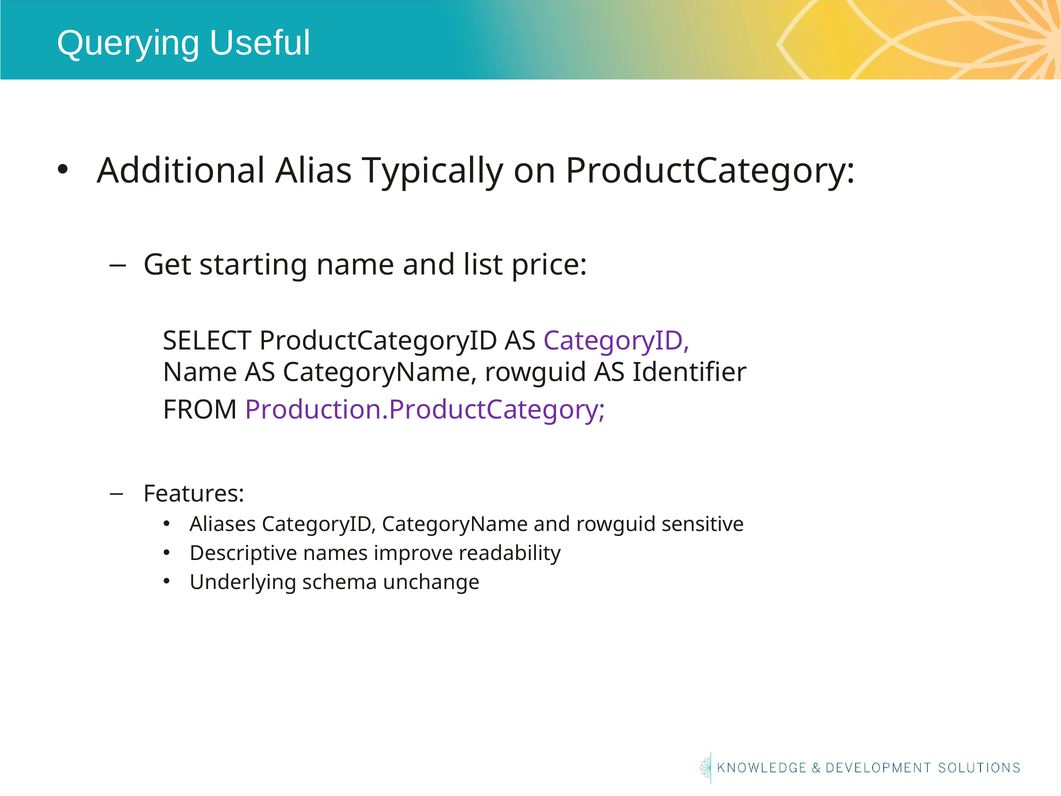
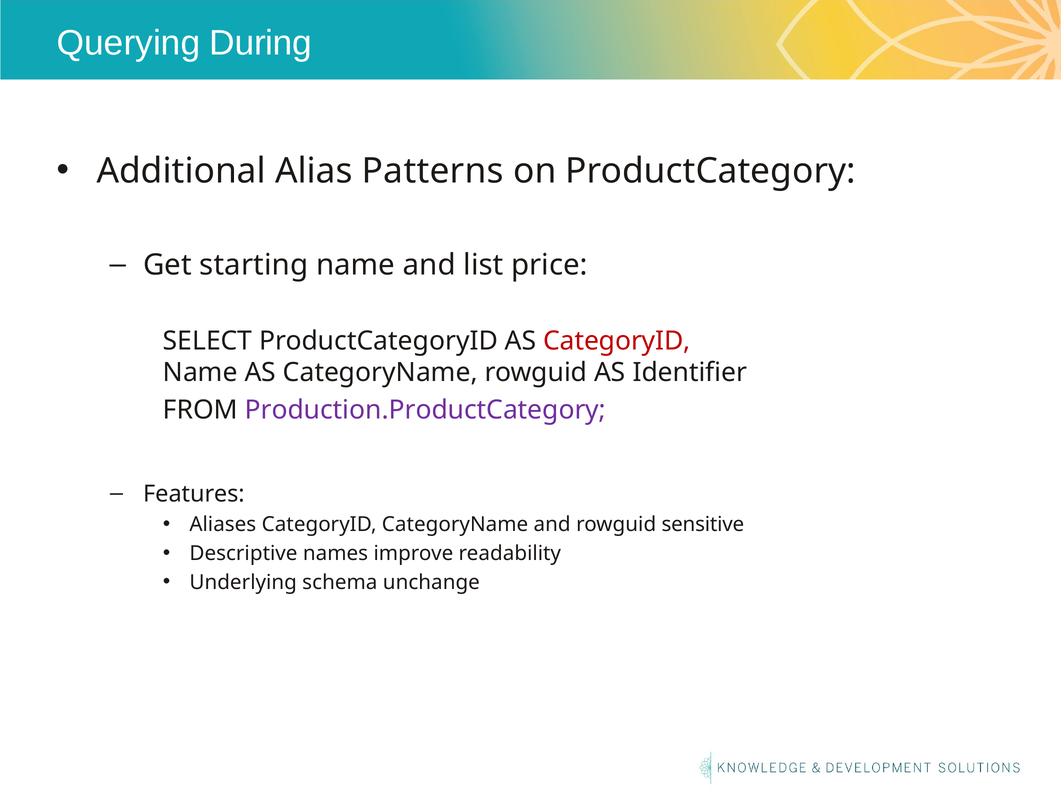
Useful: Useful -> During (261, 43)
Typically: Typically -> Patterns (433, 171)
CategoryID colour: purple -> red (617, 341)
